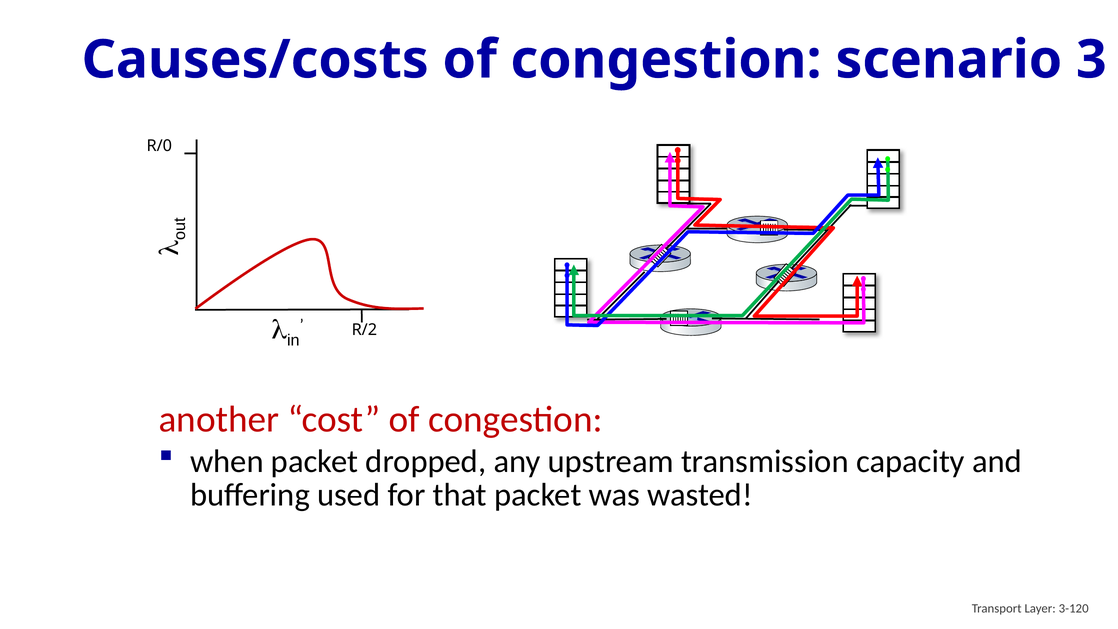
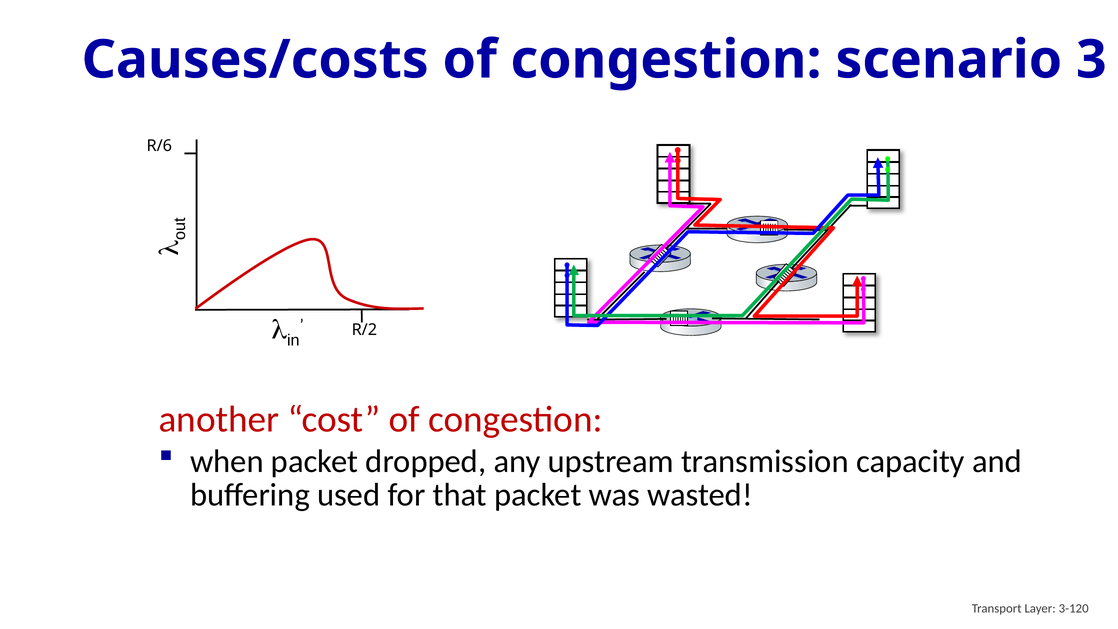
R/0: R/0 -> R/6 (159, 146)
